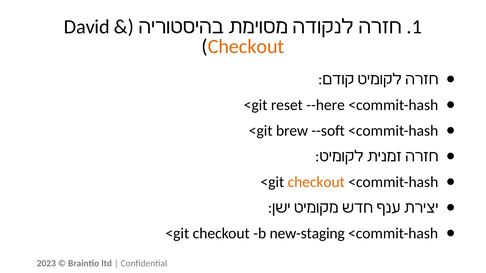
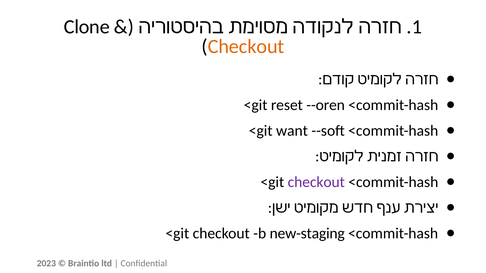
David: David -> Clone (87, 27)
--here: --here -> --oren (326, 105)
brew: brew -> want (292, 131)
checkout colour: orange -> purple (316, 182)
